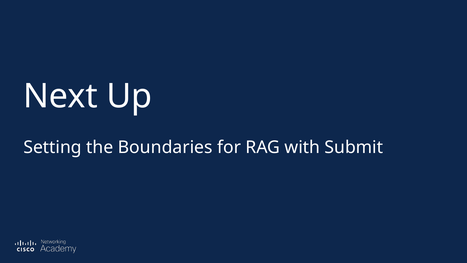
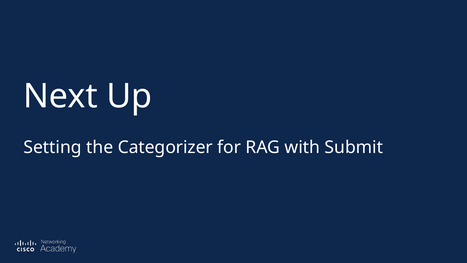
Boundaries: Boundaries -> Categorizer (165, 147)
